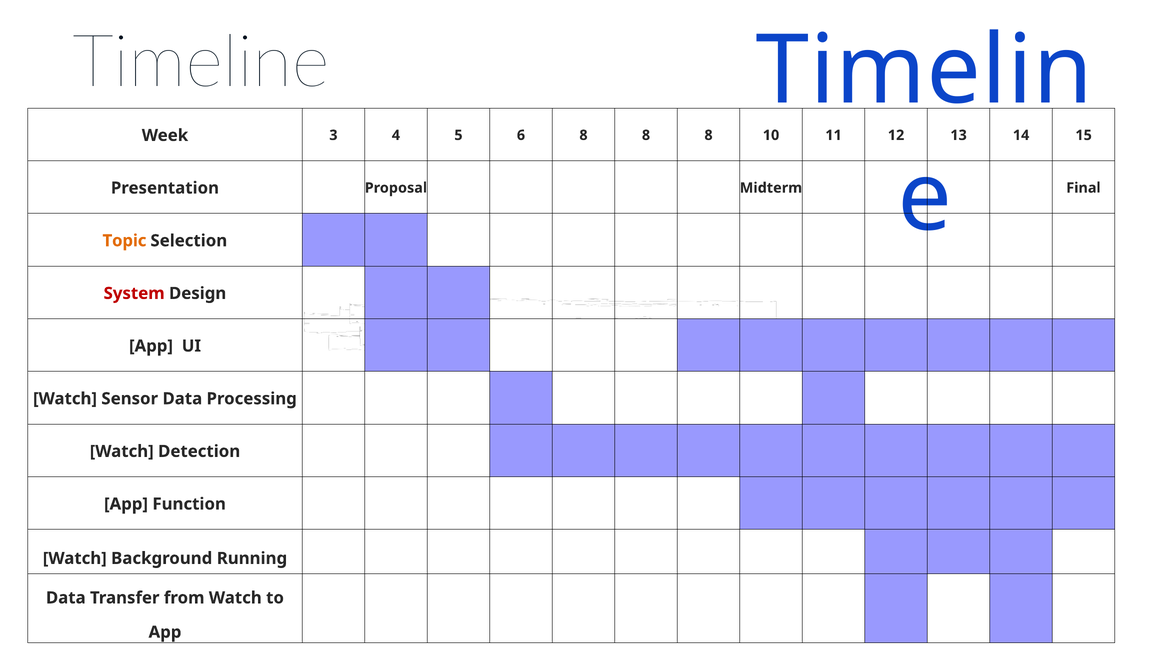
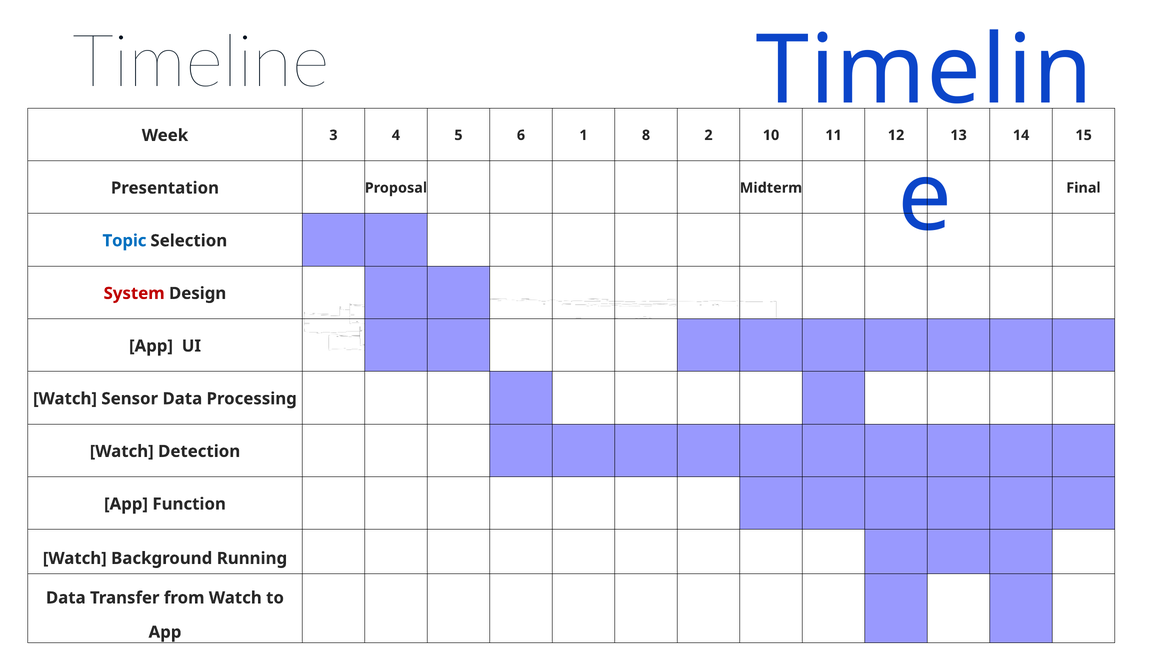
6 8: 8 -> 1 (583, 135)
8: 8 -> 2 (709, 135)
Topic colour: orange -> blue (124, 241)
